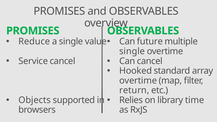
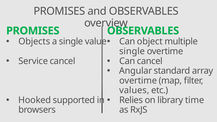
Reduce: Reduce -> Objects (34, 42)
future: future -> object (150, 42)
Hooked: Hooked -> Angular (136, 71)
return: return -> values (134, 90)
Objects: Objects -> Hooked (35, 100)
